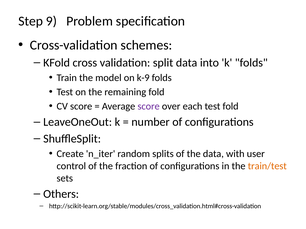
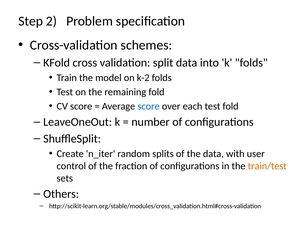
9: 9 -> 2 (51, 21)
k-9: k-9 -> k-2 (143, 78)
score colour: purple -> blue (149, 107)
